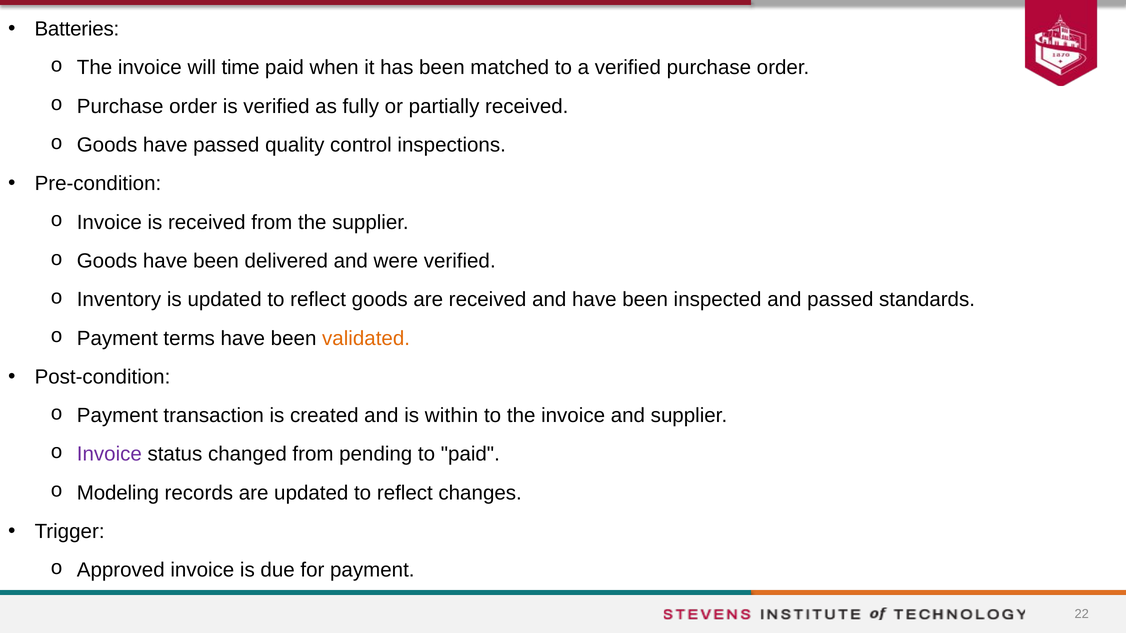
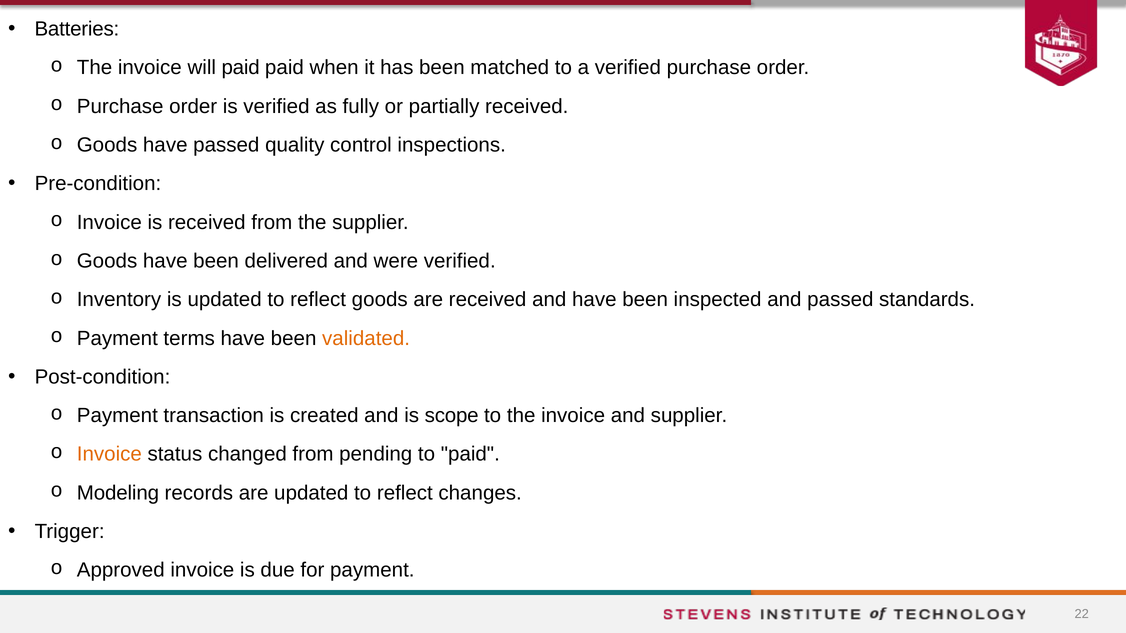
will time: time -> paid (241, 68)
within: within -> scope (452, 416)
Invoice colour: purple -> orange (109, 454)
